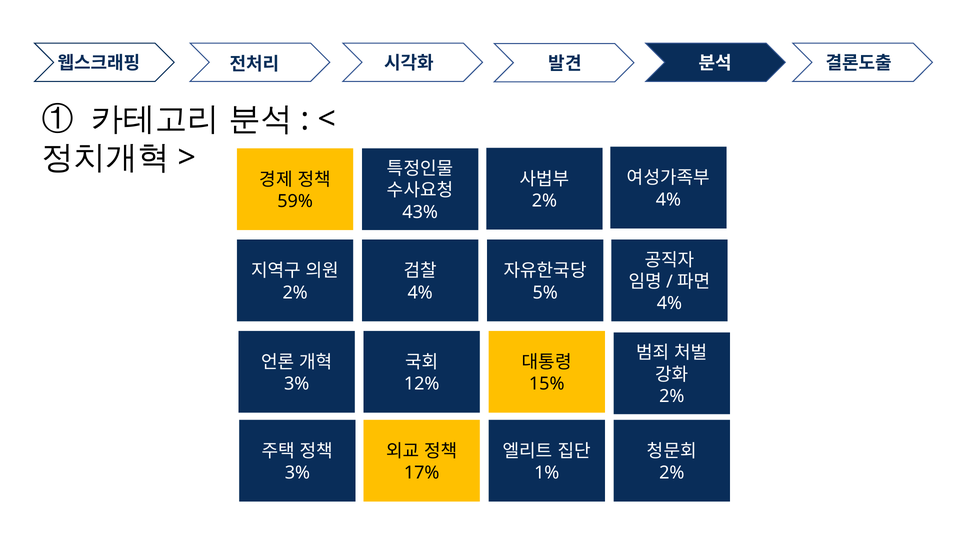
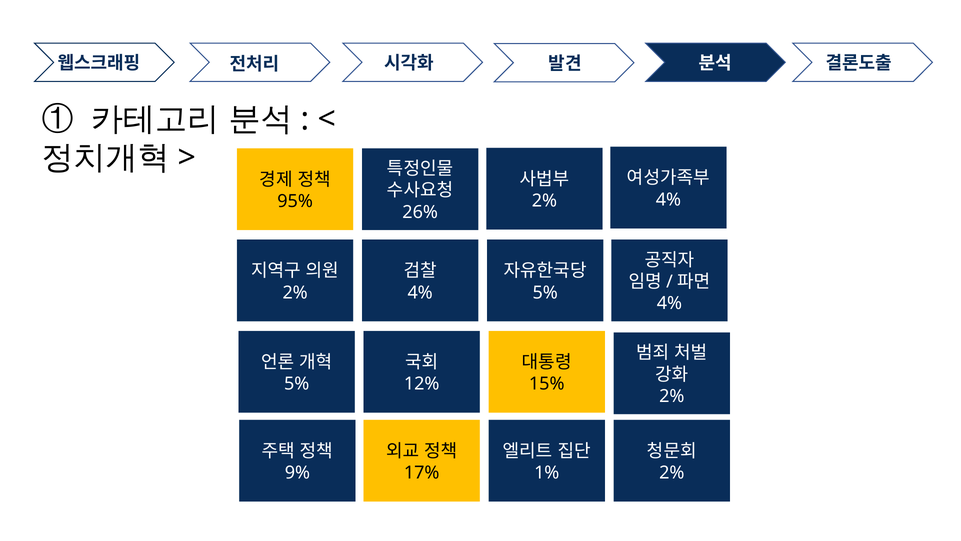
59%: 59% -> 95% (295, 201)
43%: 43% -> 26% (420, 212)
3%: 3% -> 5% (297, 384)
3%: 3% -> 9% (297, 472)
